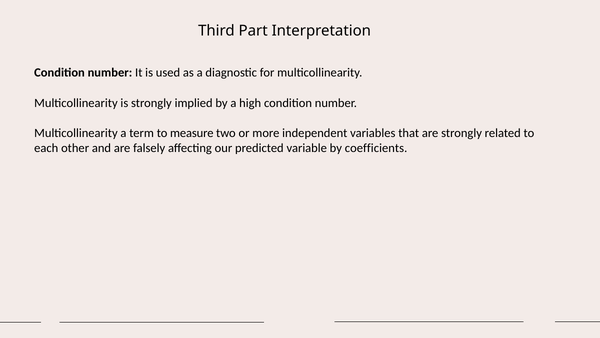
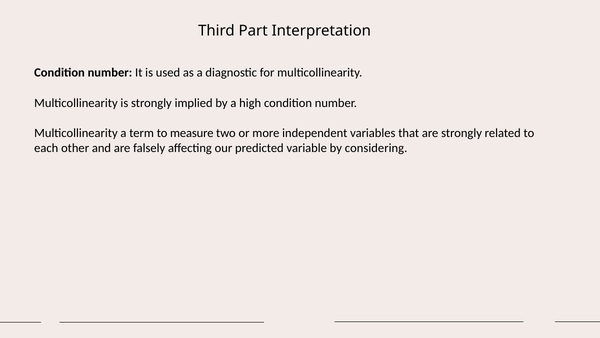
coefficients: coefficients -> considering (376, 148)
